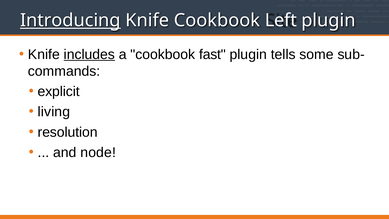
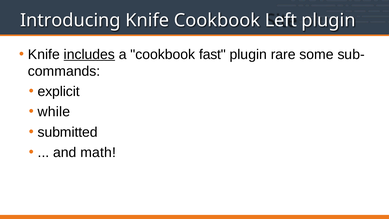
Introducing underline: present -> none (70, 20)
tells: tells -> rare (283, 54)
living: living -> while (54, 112)
resolution: resolution -> submitted (68, 132)
node: node -> math (98, 152)
